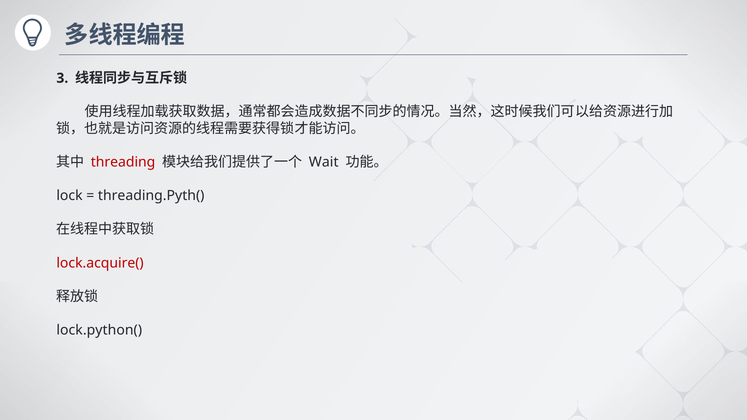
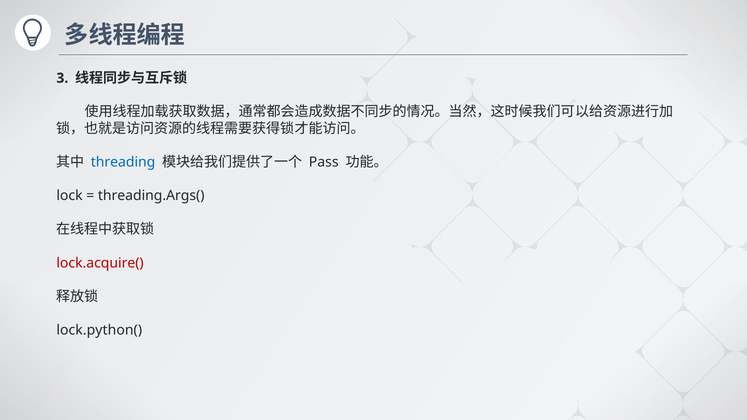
threading colour: red -> blue (123, 162)
Wait: Wait -> Pass (324, 162)
threading.Pyth(: threading.Pyth( -> threading.Args( (151, 196)
